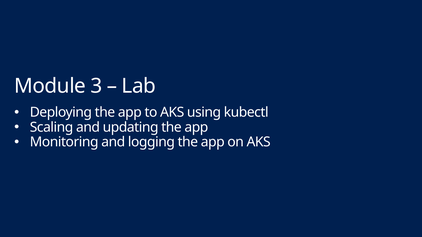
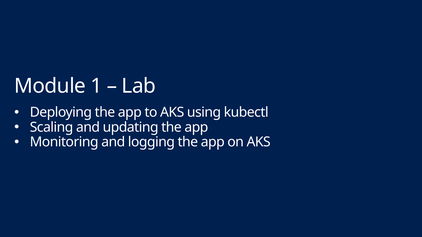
3: 3 -> 1 (96, 86)
